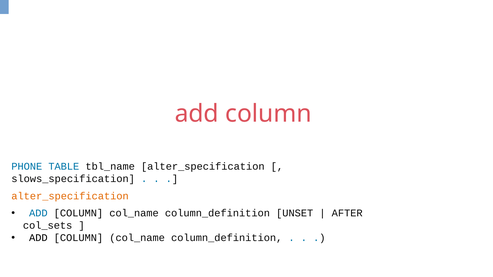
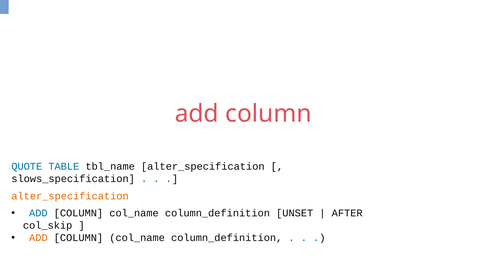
PHONE: PHONE -> QUOTE (27, 167)
col_sets: col_sets -> col_skip (48, 226)
ADD colour: black -> orange (38, 238)
